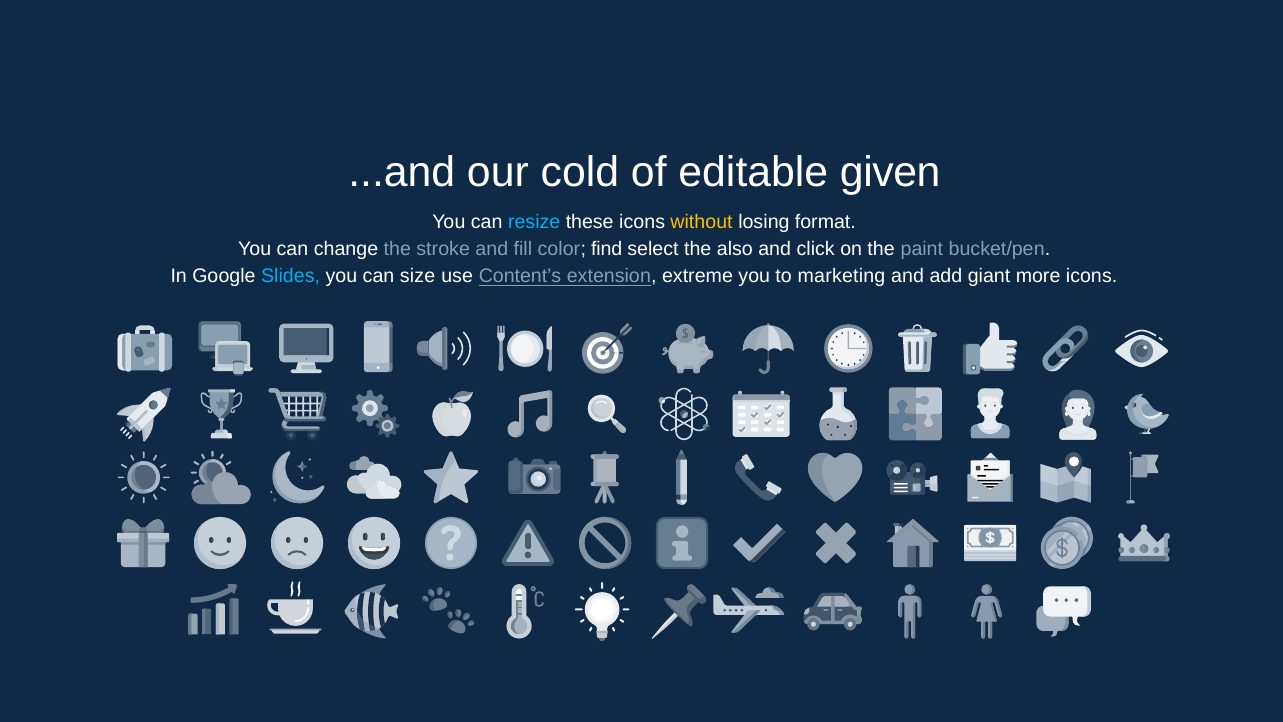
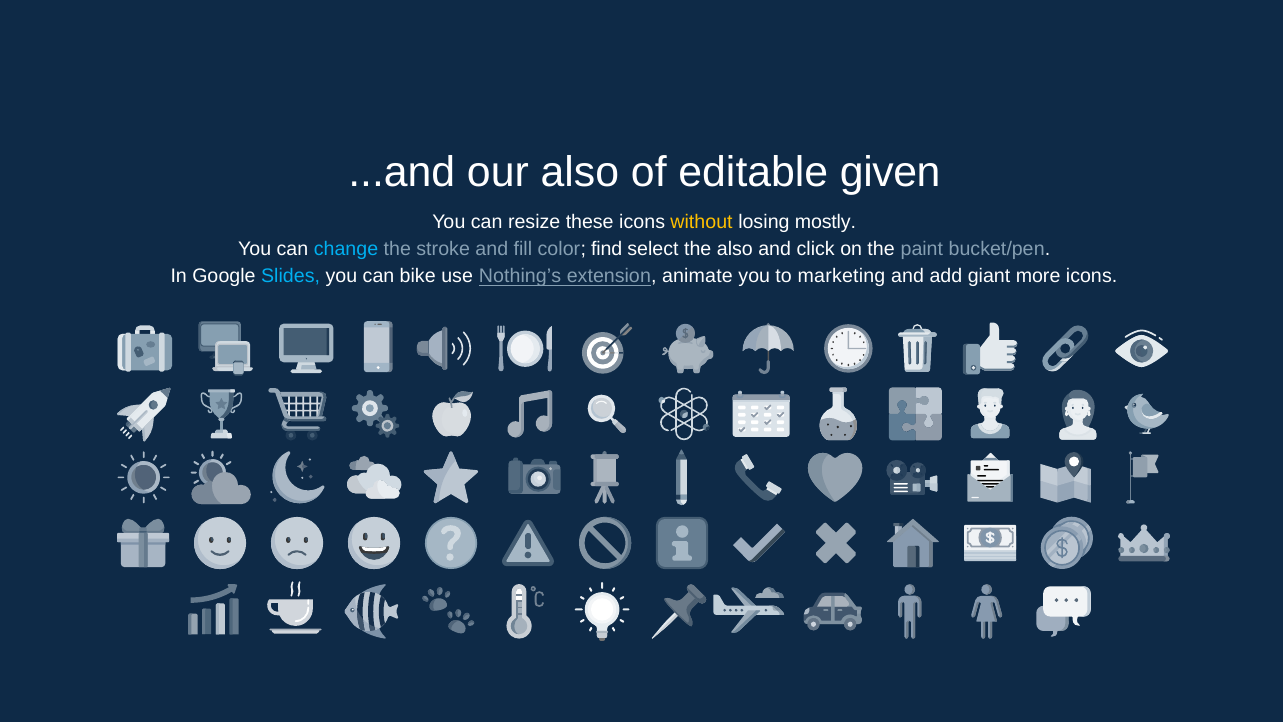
our cold: cold -> also (580, 172)
resize colour: light blue -> white (534, 222)
format: format -> mostly (825, 222)
change colour: white -> light blue (346, 249)
size: size -> bike (418, 276)
Content’s: Content’s -> Nothing’s (520, 276)
extreme: extreme -> animate (697, 276)
